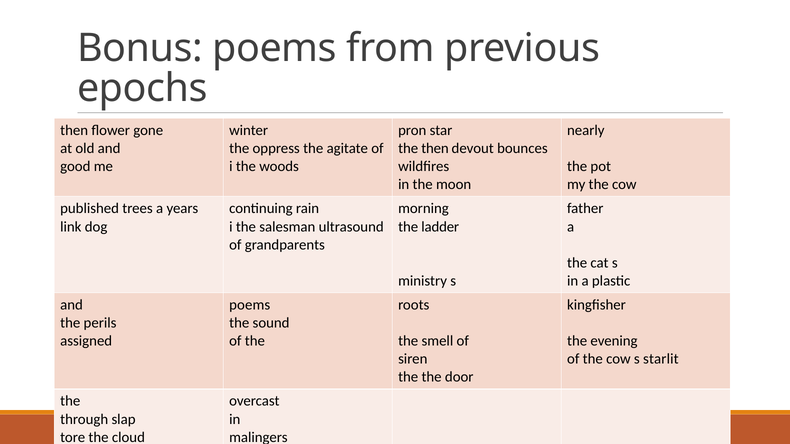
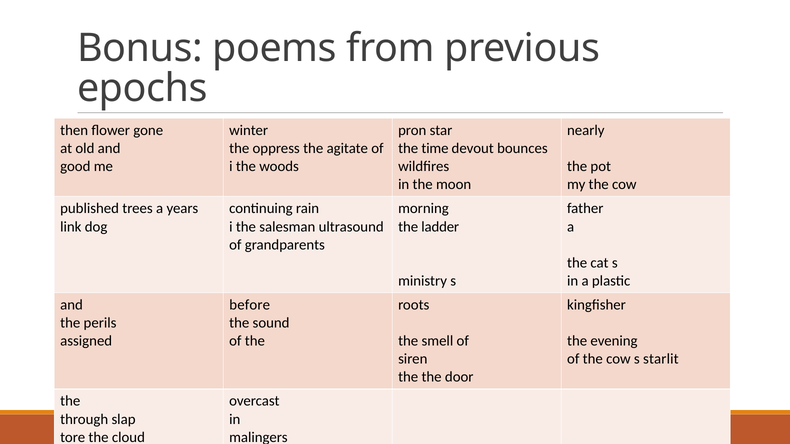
the then: then -> time (435, 149)
poems: poems -> before (250, 305)
